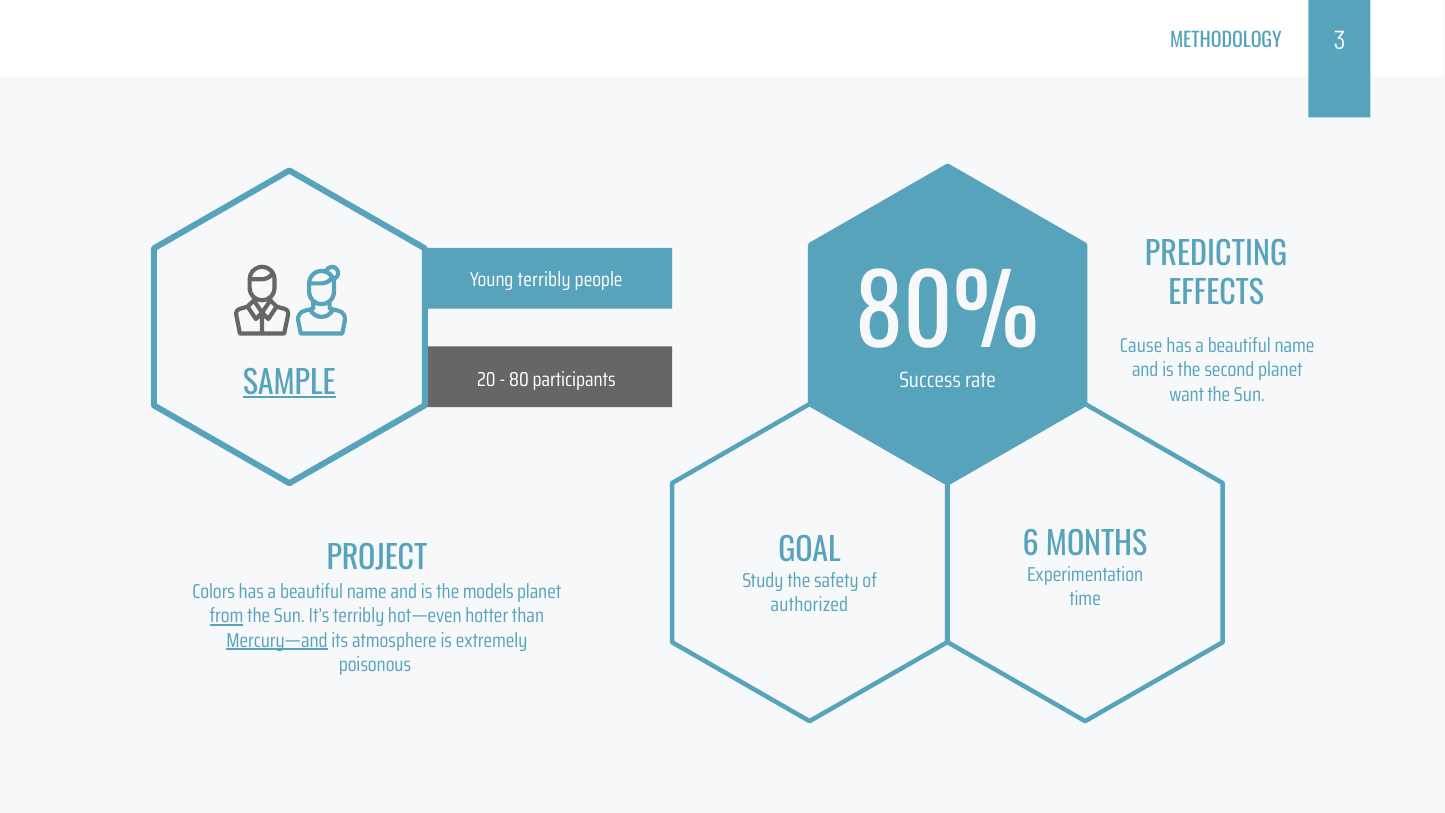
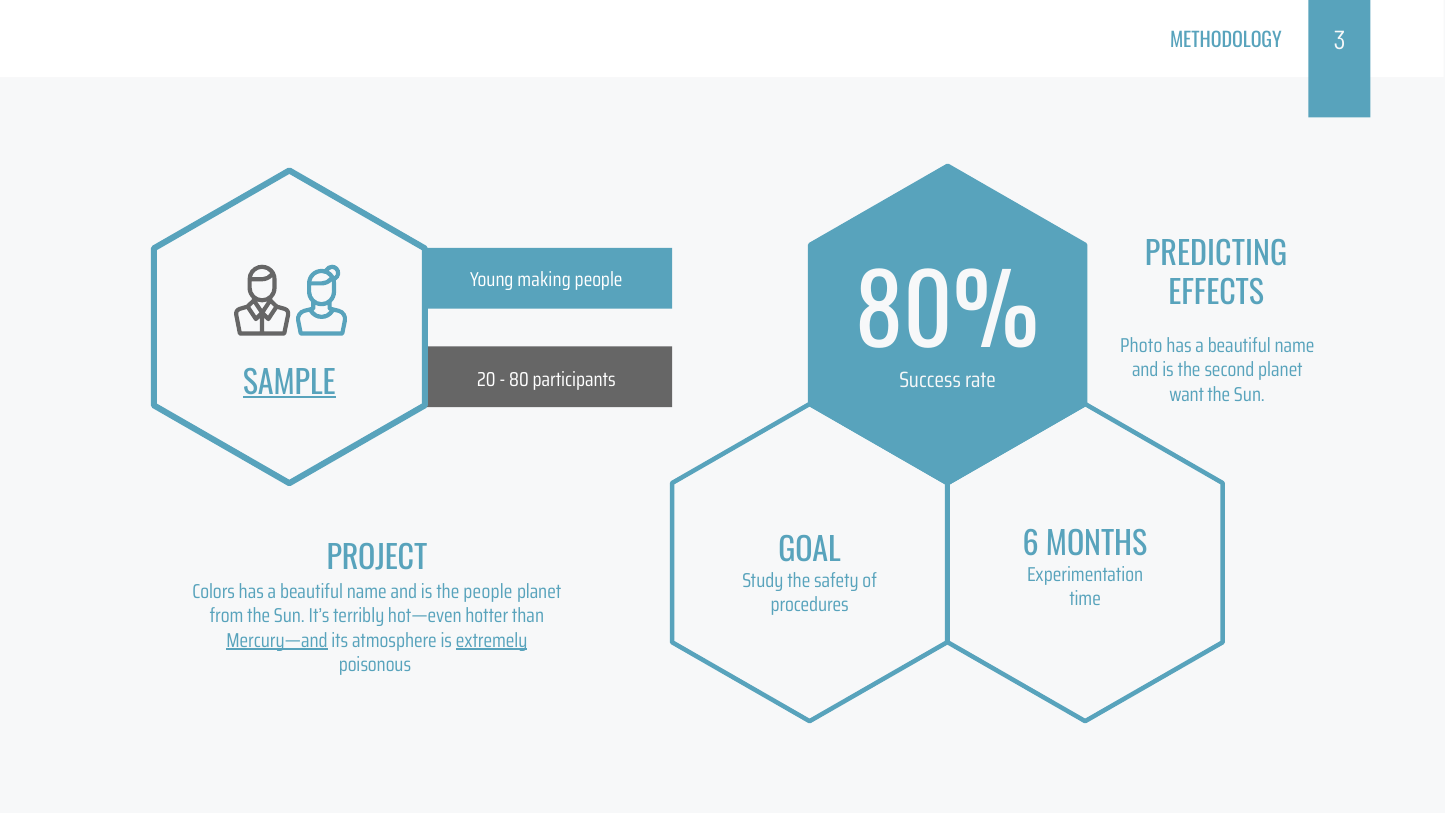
Young terribly: terribly -> making (544, 280)
Cause: Cause -> Photo (1141, 346)
the models: models -> people (488, 592)
authorized: authorized -> procedures (810, 604)
from underline: present -> none (227, 616)
extremely underline: none -> present (492, 640)
